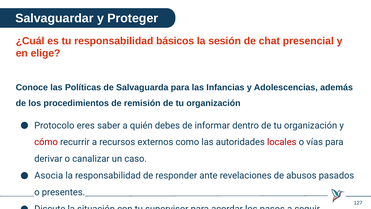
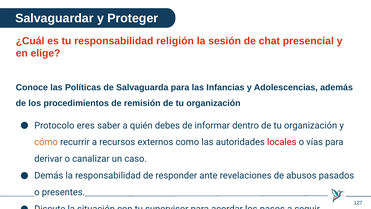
básicos: básicos -> religión (175, 41)
cómo colour: red -> orange (46, 142)
Asocia: Asocia -> Demás (49, 175)
